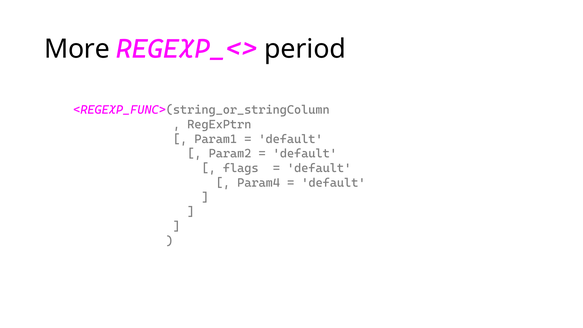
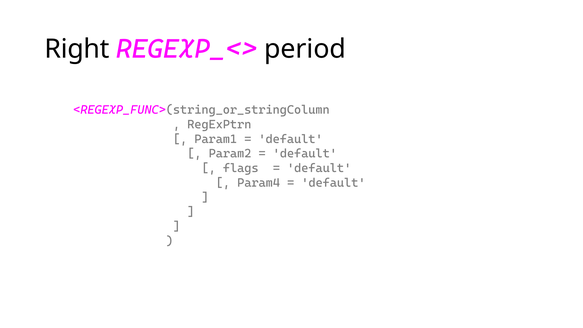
More: More -> Right (77, 49)
